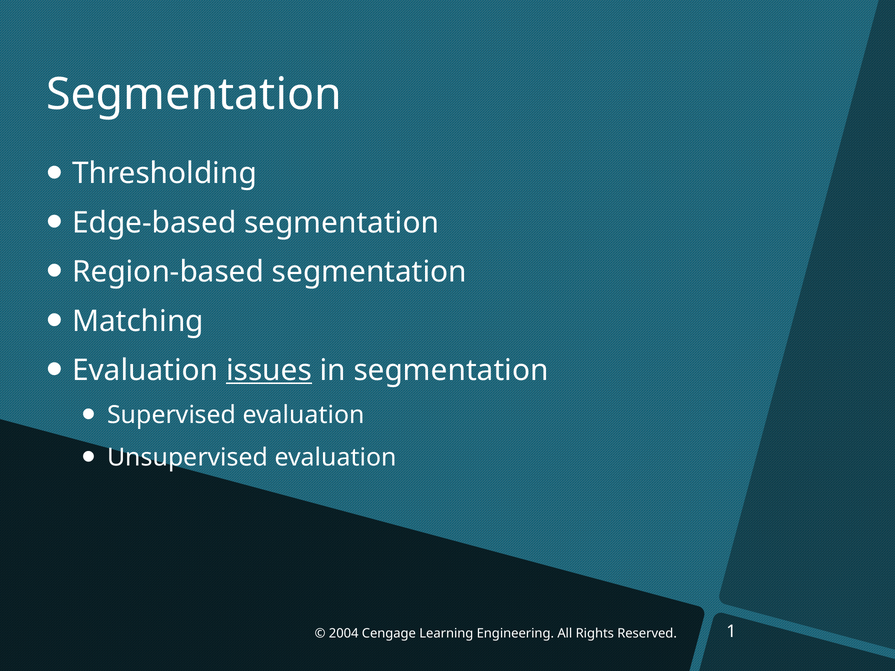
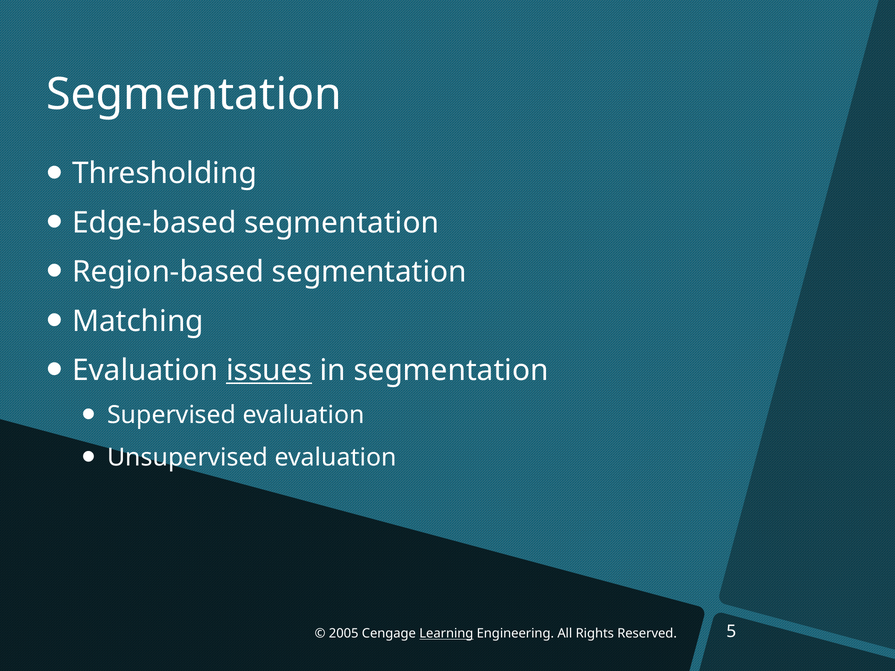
2004: 2004 -> 2005 (344, 634)
Learning underline: none -> present (446, 634)
1: 1 -> 5 (731, 632)
